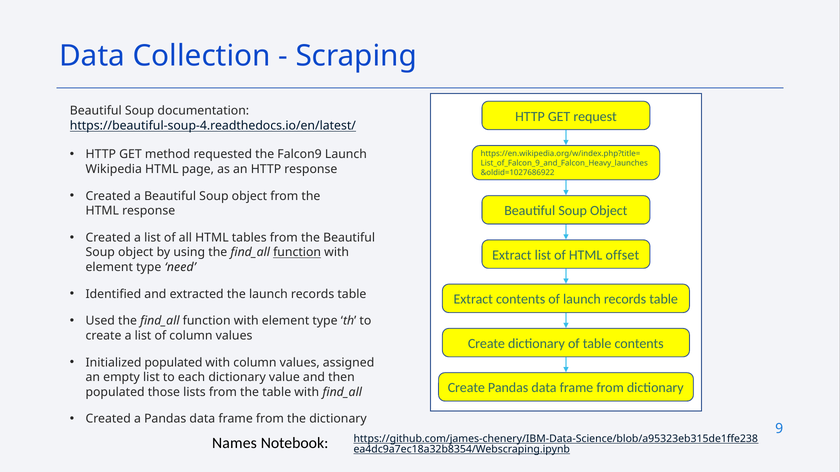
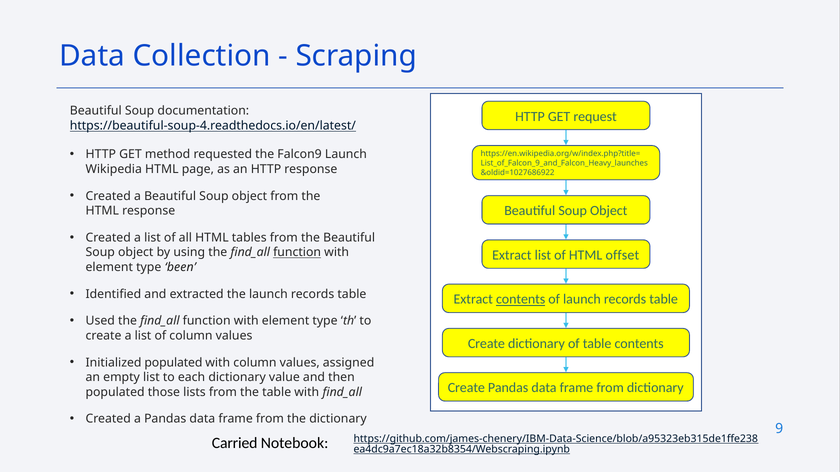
need: need -> been (180, 267)
contents underline: none -> present (521, 300)
Names: Names -> Carried (235, 444)
